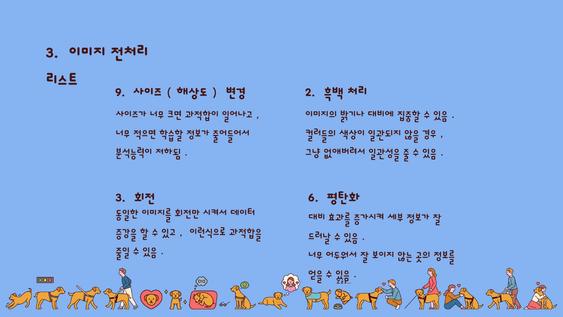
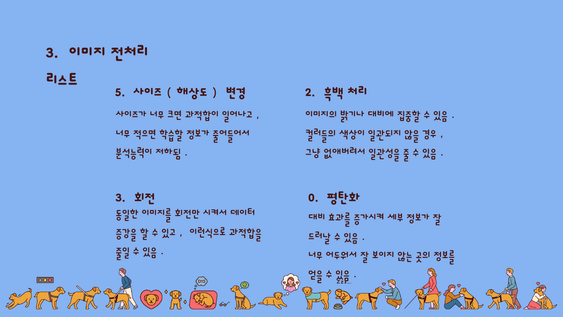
9: 9 -> 5 (120, 90)
6: 6 -> 0 (313, 195)
